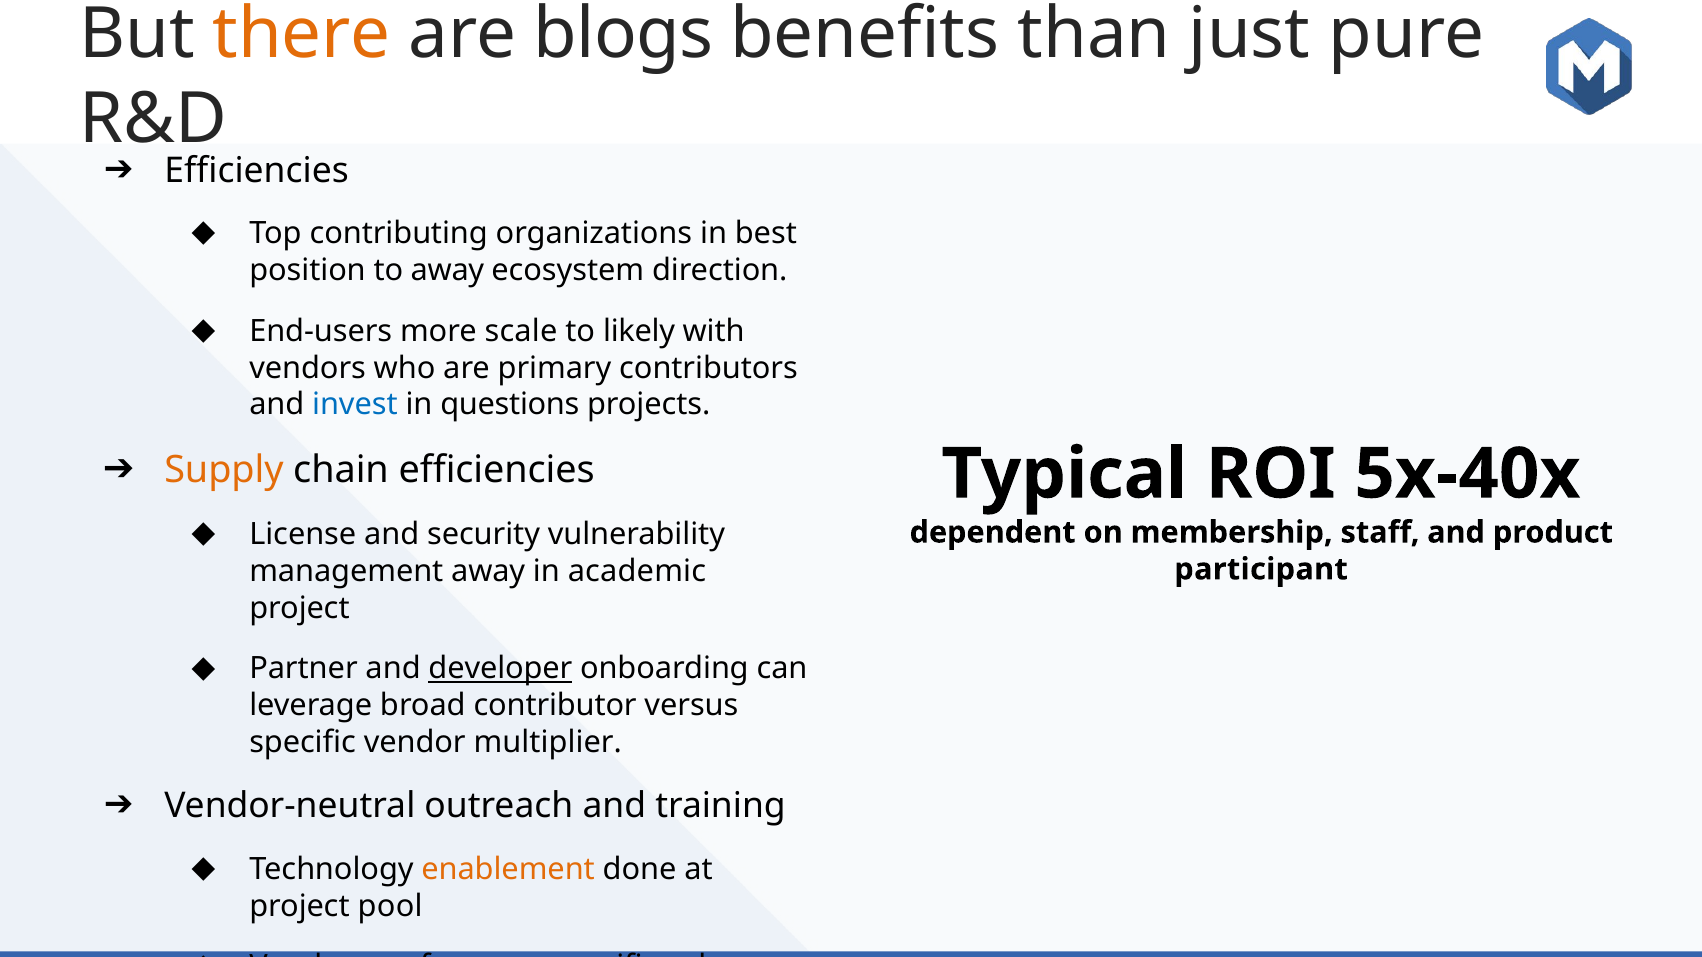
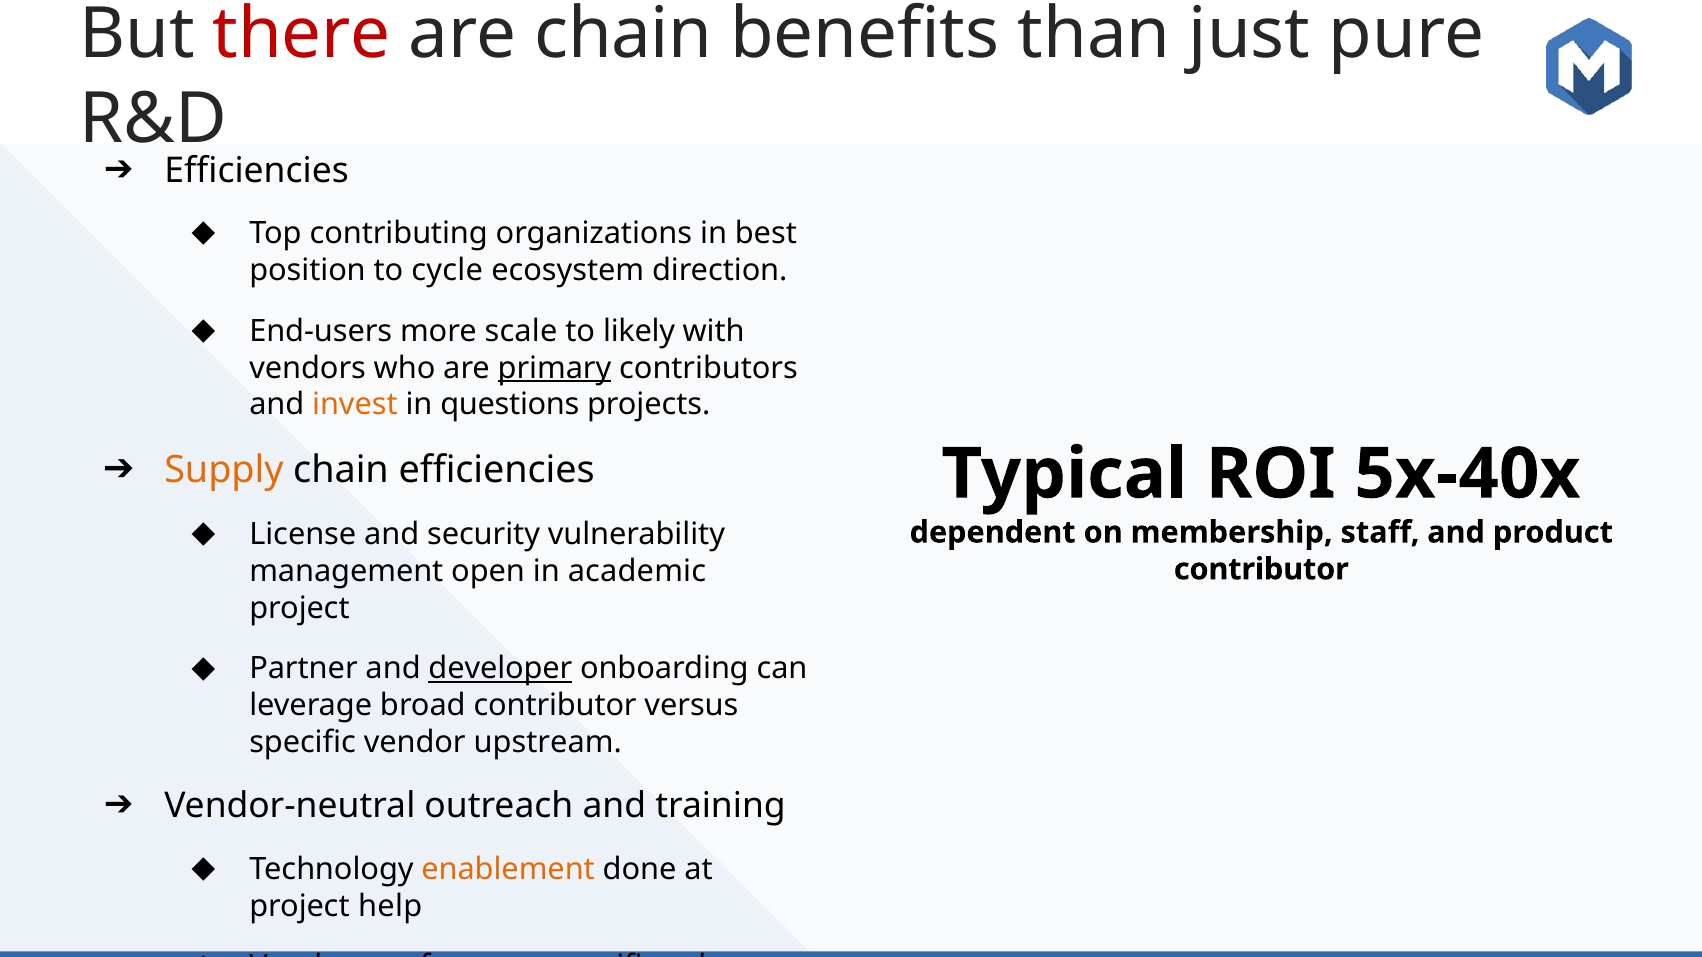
there colour: orange -> red (302, 34)
are blogs: blogs -> chain (623, 34)
to away: away -> cycle (447, 271)
primary underline: none -> present (554, 368)
invest colour: blue -> orange (355, 405)
management away: away -> open (488, 571)
participant: participant -> contributor (1261, 570)
multiplier: multiplier -> upstream (548, 743)
pool: pool -> help (390, 907)
